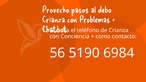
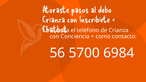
Provecho: Provecho -> Atoraste (56, 10)
Problemas: Problemas -> Inscribirte (95, 20)
5190: 5190 -> 5700 (84, 53)
